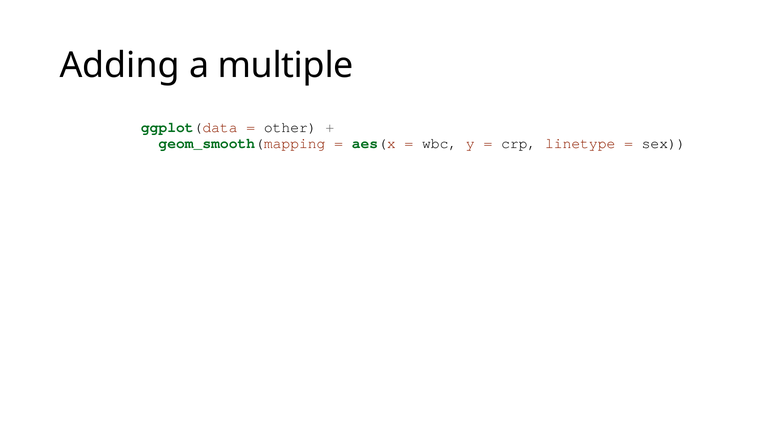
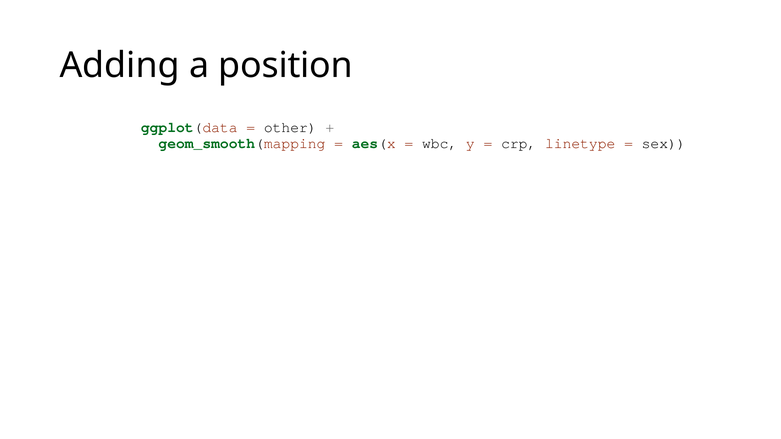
multiple: multiple -> position (286, 66)
